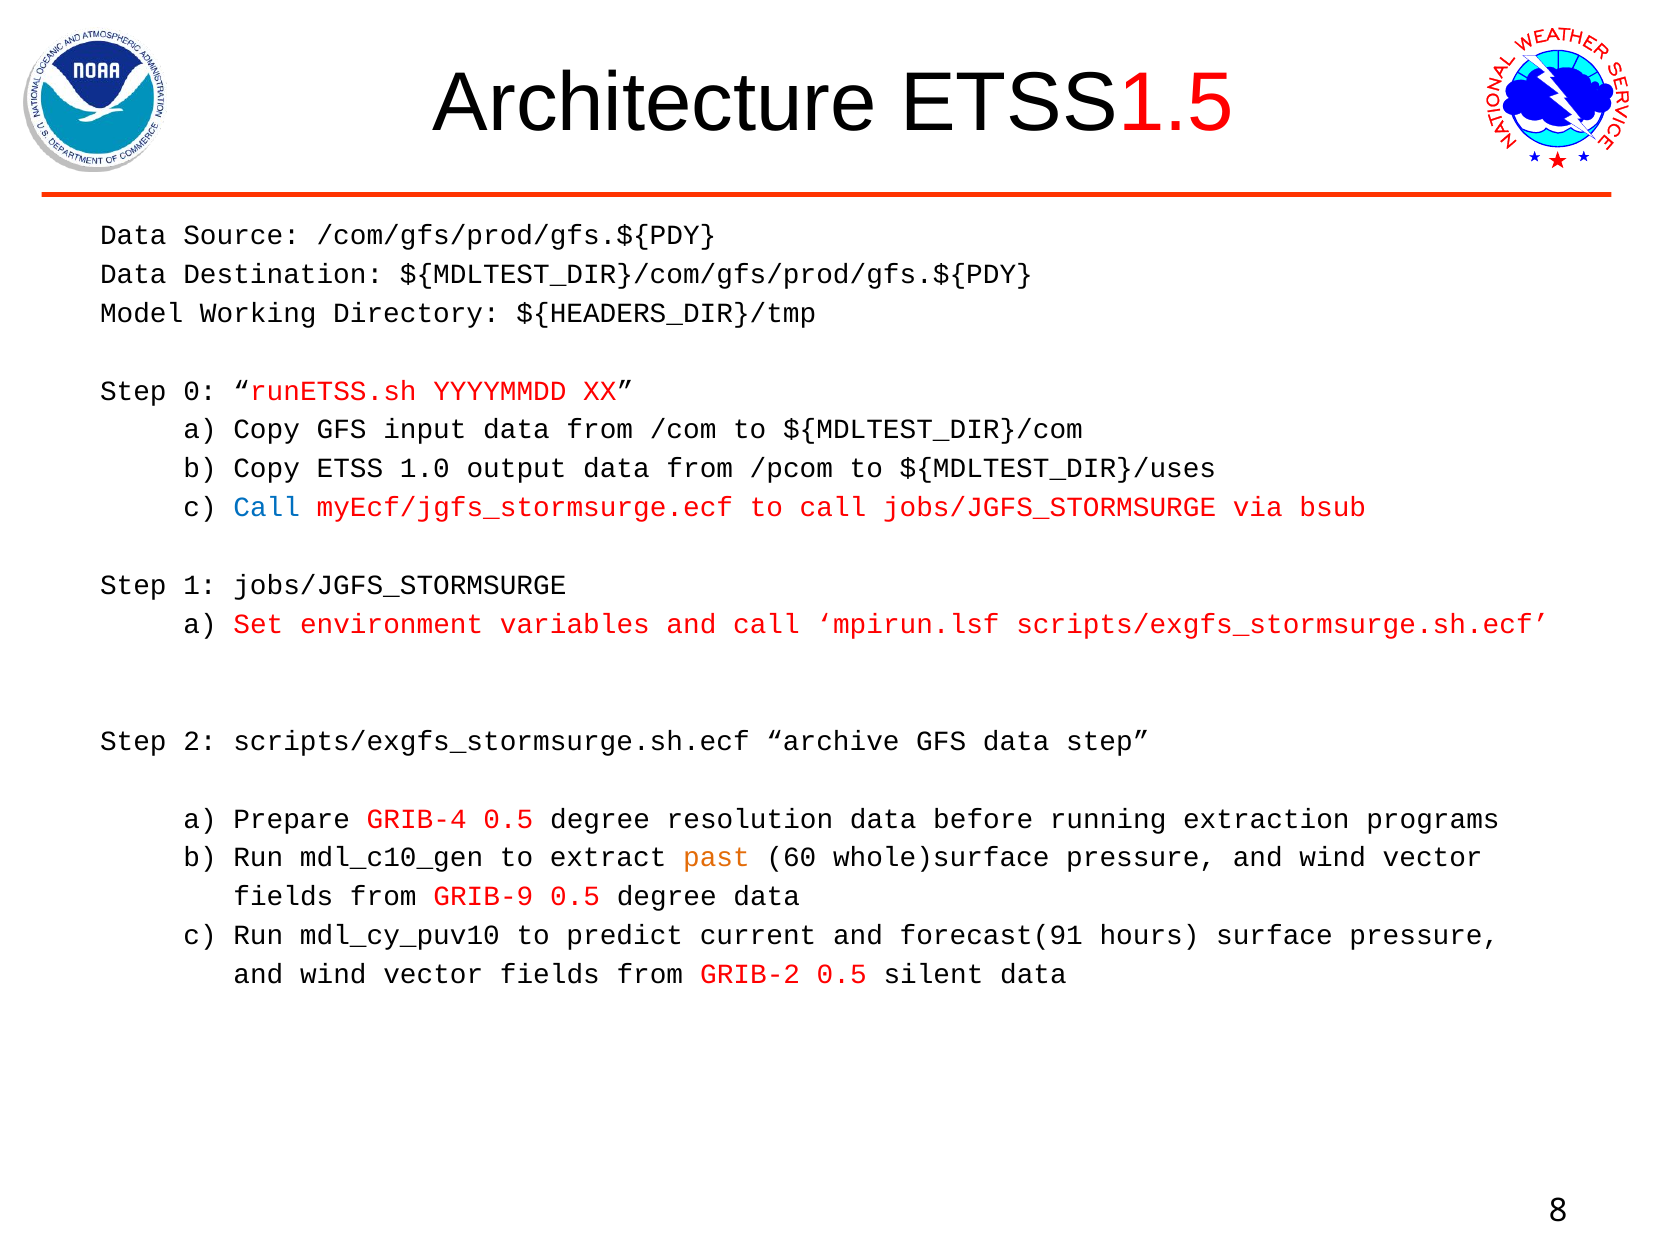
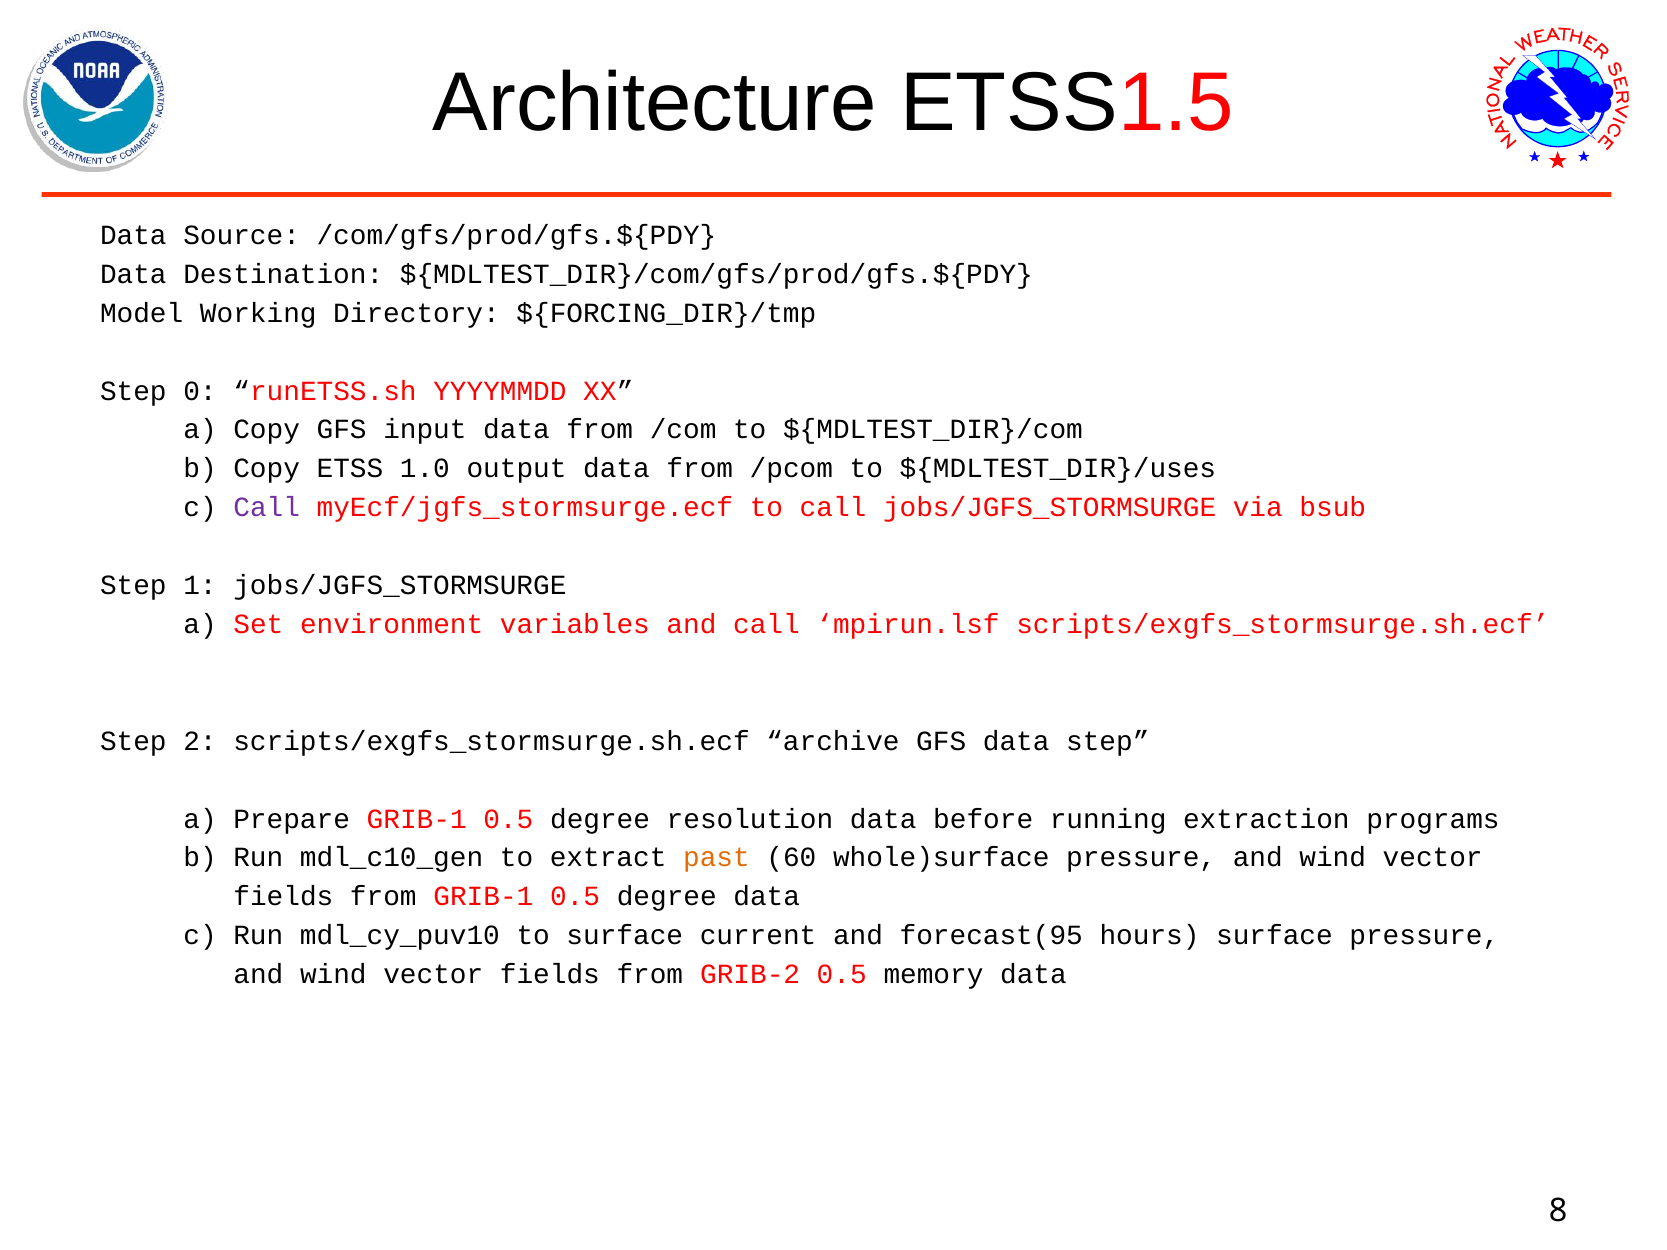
${HEADERS_DIR}/tmp: ${HEADERS_DIR}/tmp -> ${FORCING_DIR}/tmp (666, 313)
Call colour: blue -> purple (267, 508)
Prepare GRIB-4: GRIB-4 -> GRIB-1 (417, 819)
from GRIB-9: GRIB-9 -> GRIB-1 (483, 897)
to predict: predict -> surface (625, 936)
forecast(91: forecast(91 -> forecast(95 (991, 936)
silent: silent -> memory (933, 975)
